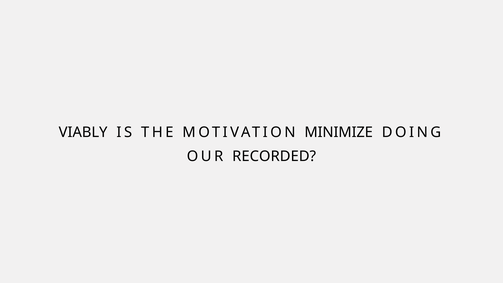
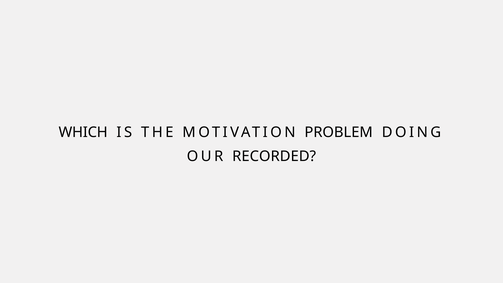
VIABLY: VIABLY -> WHICH (83, 132)
MINIMIZE: MINIMIZE -> PROBLEM (339, 132)
